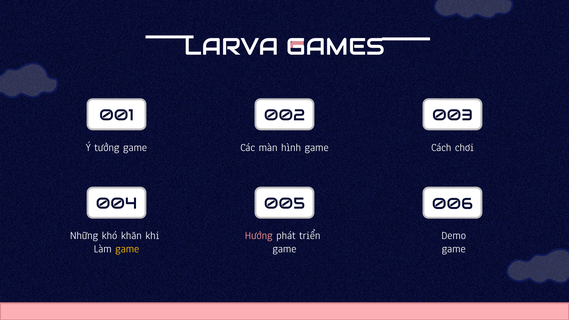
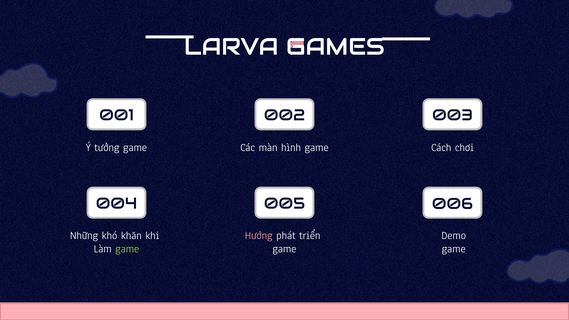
game colour: yellow -> light green (127, 249)
